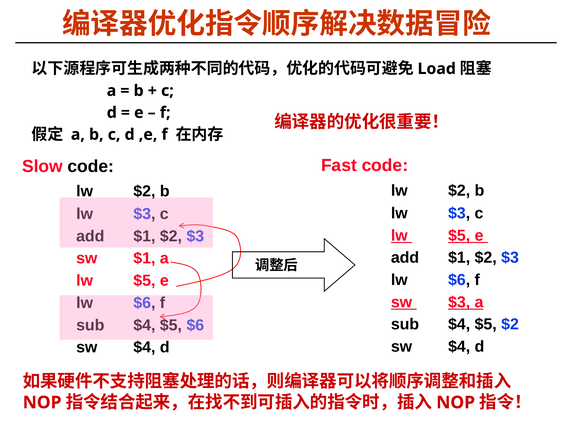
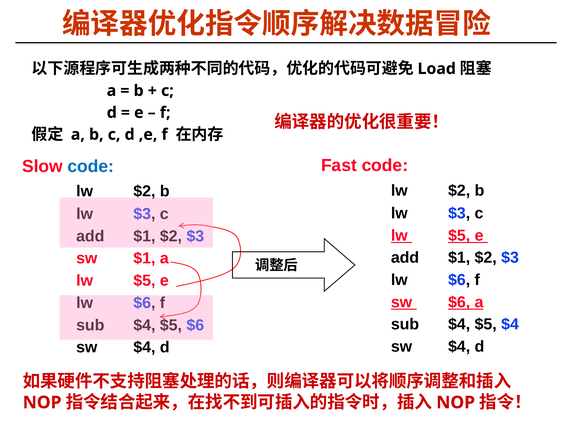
code colour: black -> blue (91, 166)
sw $3: $3 -> $6 (459, 302)
$5 $2: $2 -> $4 (510, 324)
